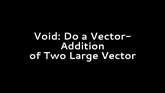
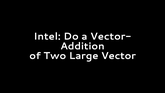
Void: Void -> Intel (47, 36)
